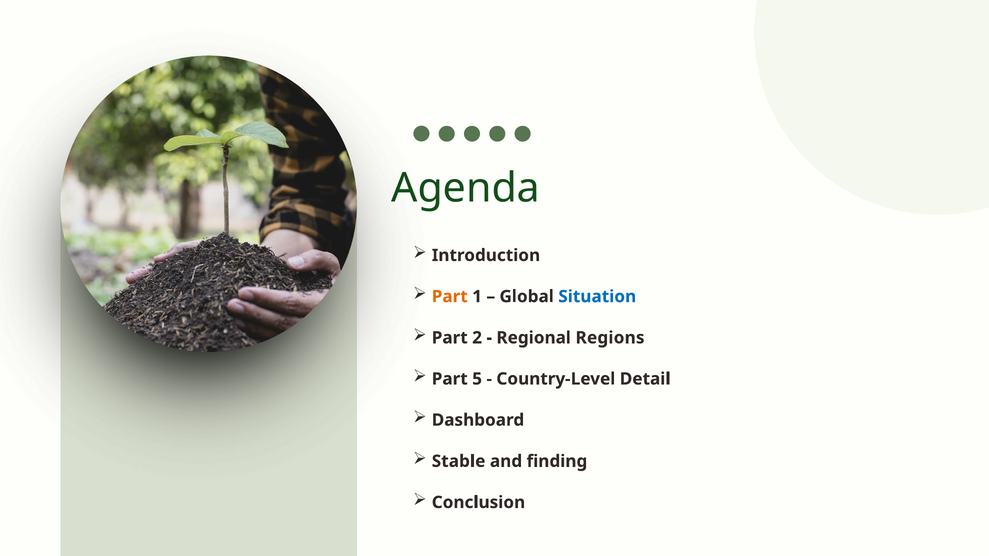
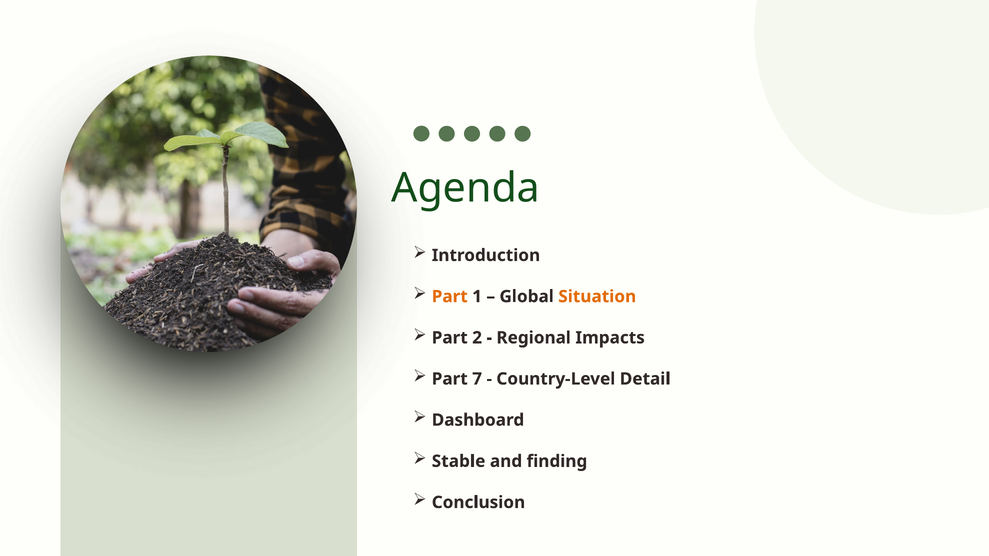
Situation colour: blue -> orange (597, 297)
Regions: Regions -> Impacts (610, 338)
5: 5 -> 7 (477, 379)
